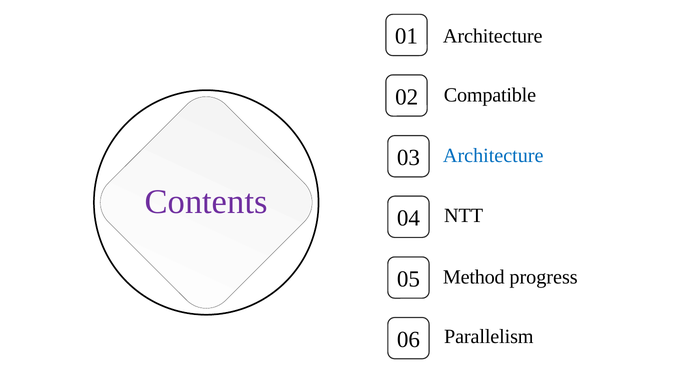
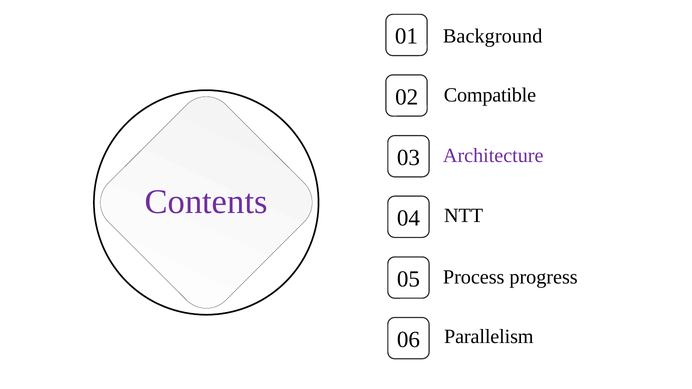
01 Architecture: Architecture -> Background (493, 36)
Architecture colour: blue -> purple (493, 156)
Method: Method -> Process (474, 277)
